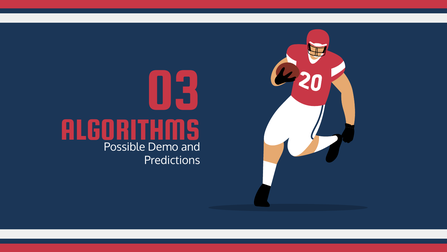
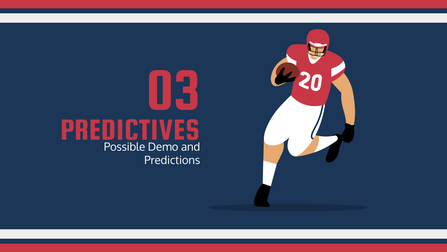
ALGORITHMS: ALGORITHMS -> PREDICTIVES (130, 129)
